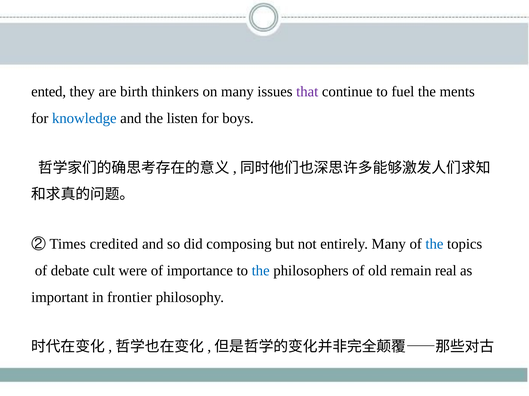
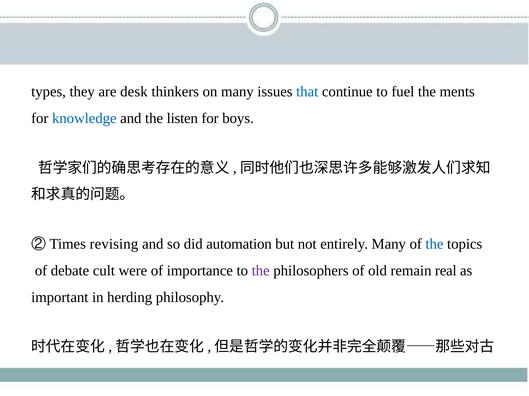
ented: ented -> types (49, 92)
birth: birth -> desk (134, 92)
that colour: purple -> blue (307, 92)
credited: credited -> revising (114, 244)
composing: composing -> automation (239, 244)
the colour: blue -> purple (261, 270)
frontier: frontier -> herding (130, 297)
